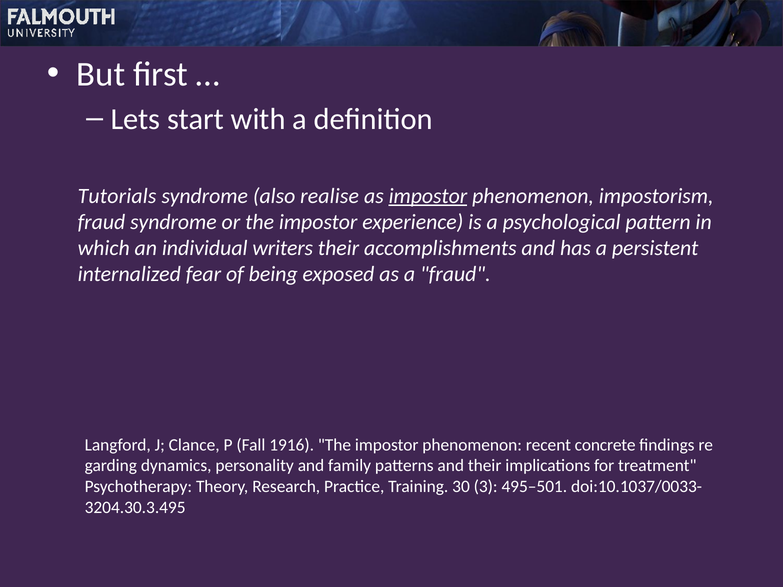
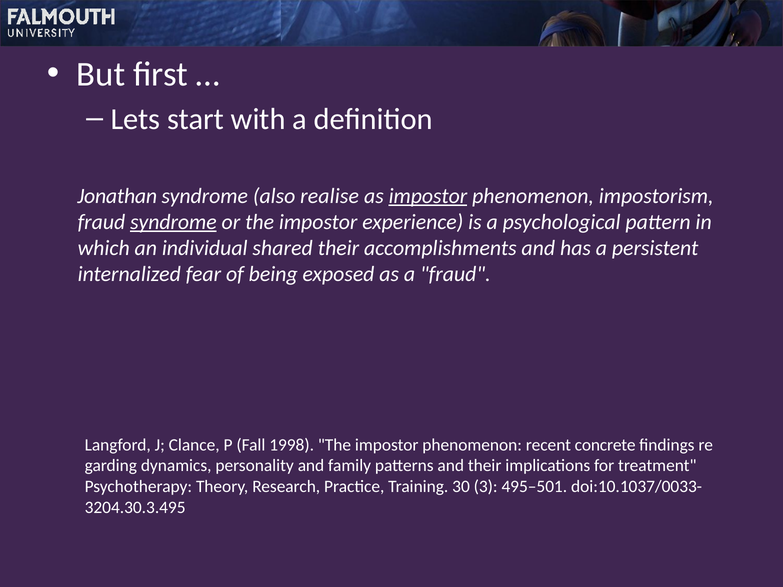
Tutorials: Tutorials -> Jonathan (117, 196)
syndrome underline: none -> present (173, 222)
writers: writers -> shared (283, 248)
1916: 1916 -> 1998 (292, 445)
